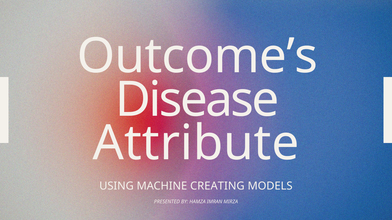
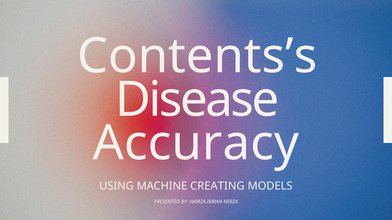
Outcome’s: Outcome’s -> Contents’s (197, 56)
Attribute: Attribute -> Accuracy (196, 144)
